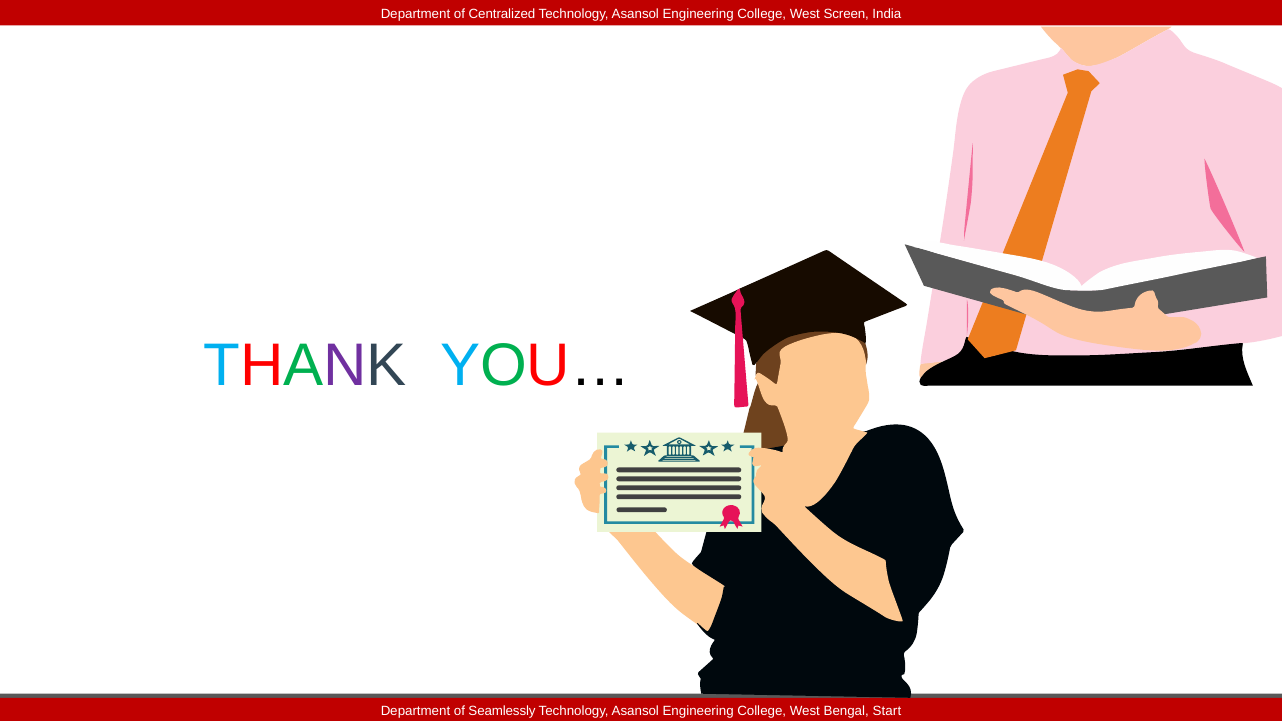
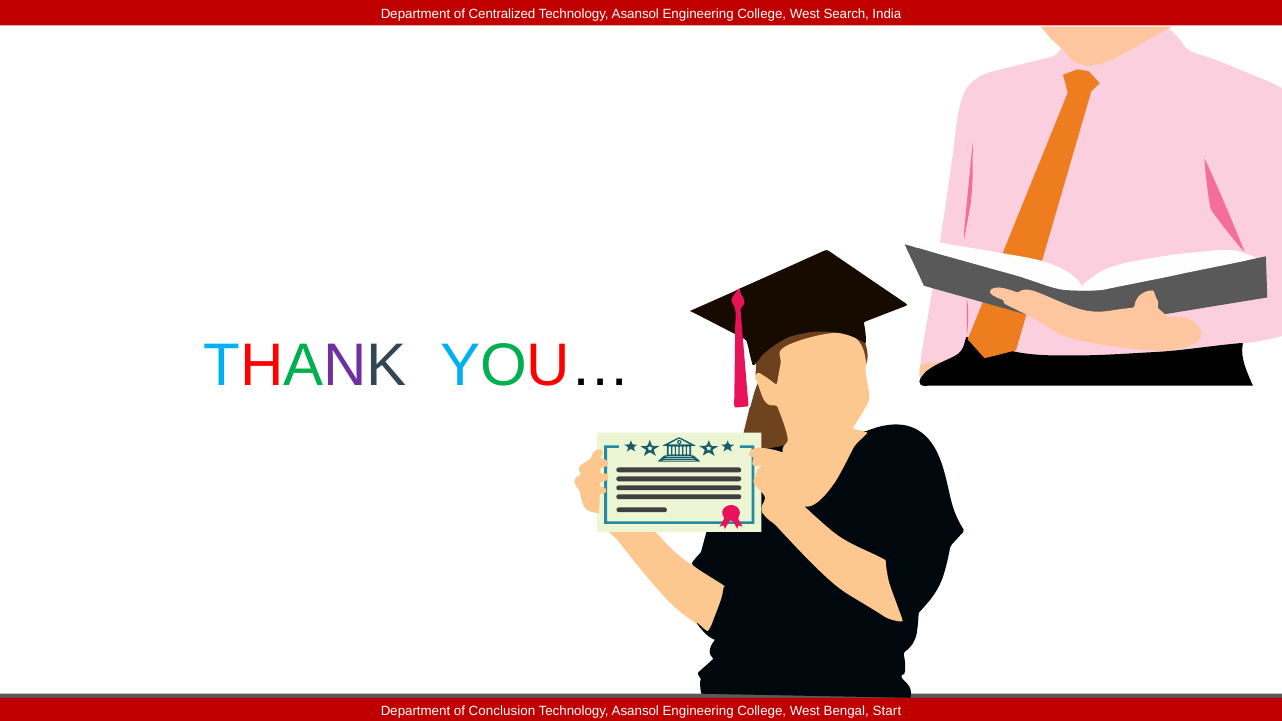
Screen: Screen -> Search (846, 14)
Seamlessly: Seamlessly -> Conclusion (502, 712)
